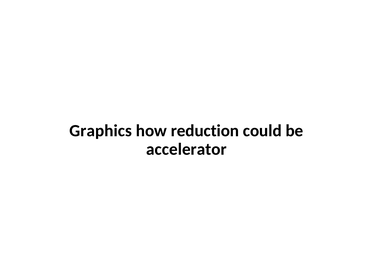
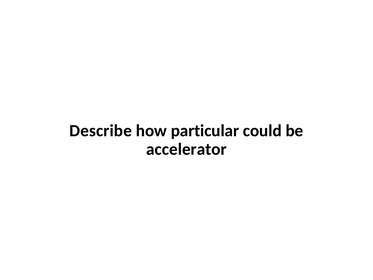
Graphics: Graphics -> Describe (101, 131)
reduction: reduction -> particular (205, 131)
